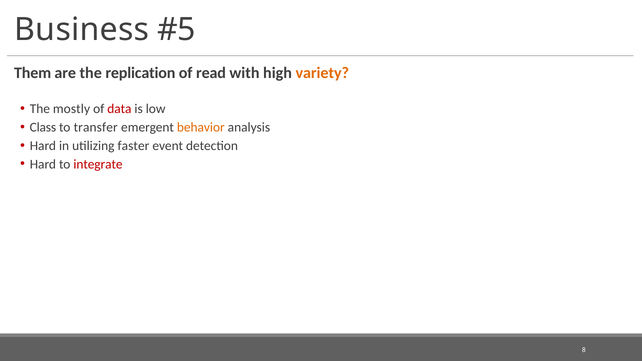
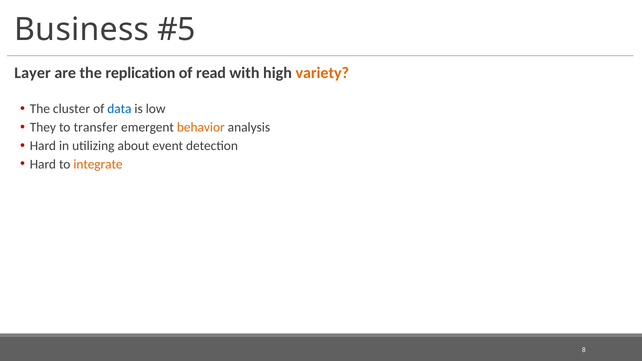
Them: Them -> Layer (33, 73)
mostly: mostly -> cluster (72, 109)
data colour: red -> blue (119, 109)
Class: Class -> They (43, 127)
faster: faster -> about (134, 146)
integrate colour: red -> orange (98, 164)
